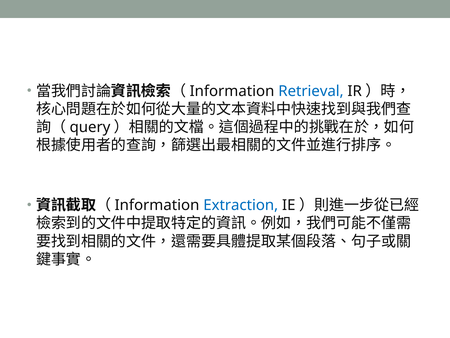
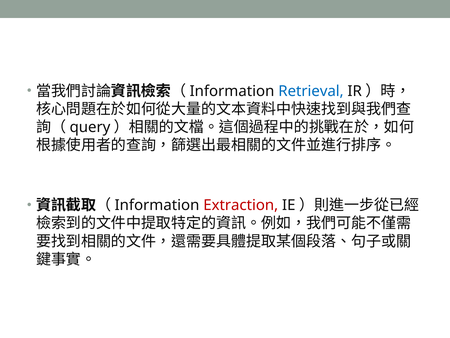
Extraction colour: blue -> red (241, 205)
